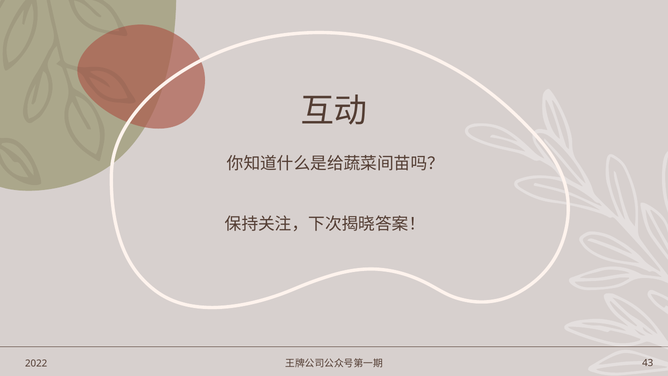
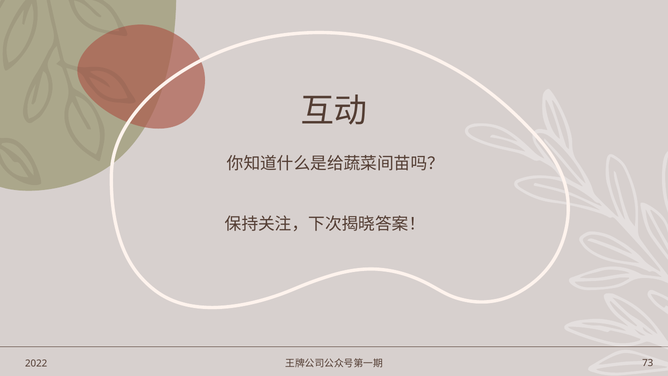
43: 43 -> 73 (648, 363)
